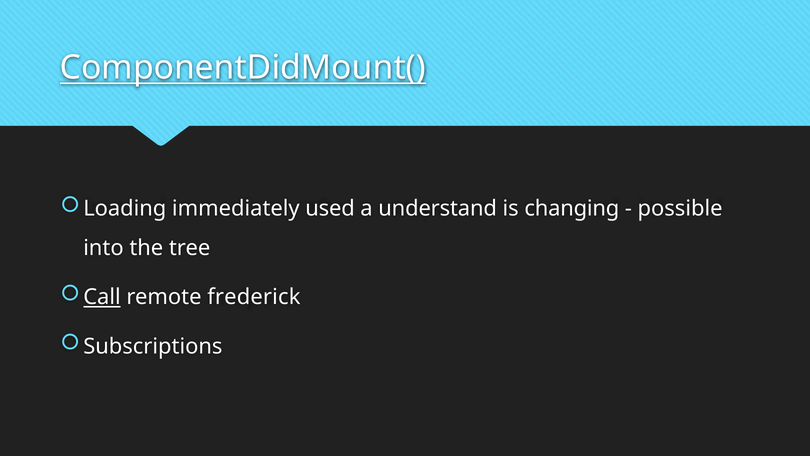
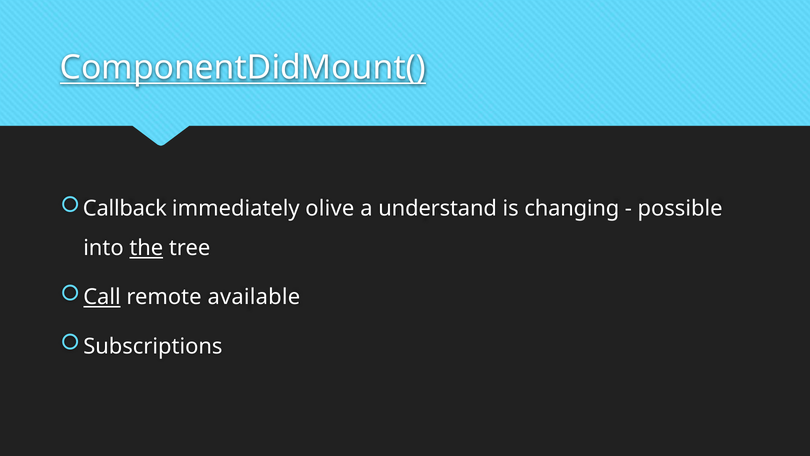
Loading: Loading -> Callback (125, 208)
used: used -> olive (330, 208)
the underline: none -> present (146, 248)
frederick: frederick -> available (254, 297)
